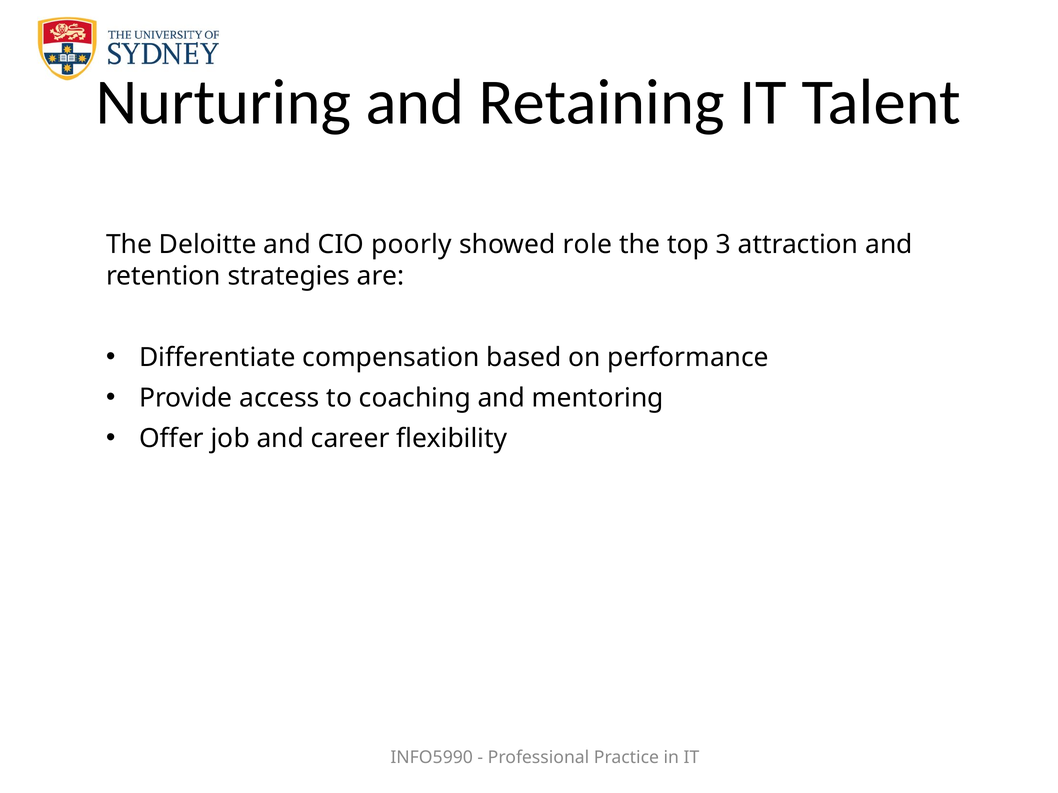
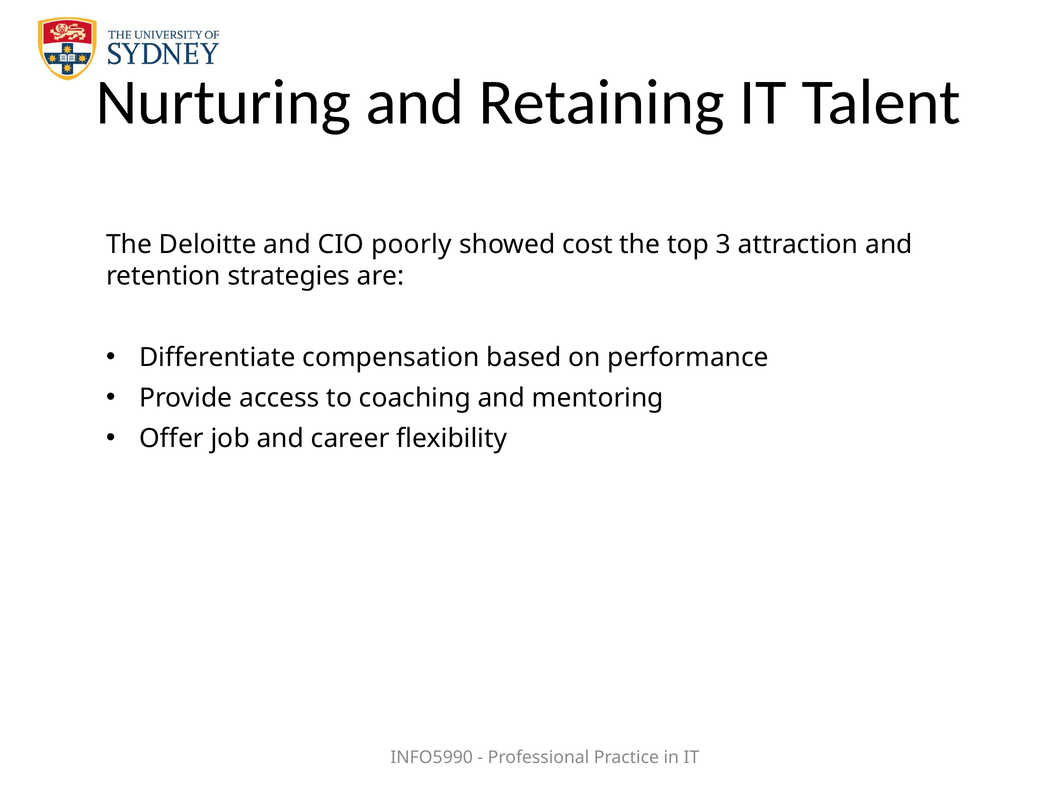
role: role -> cost (588, 245)
